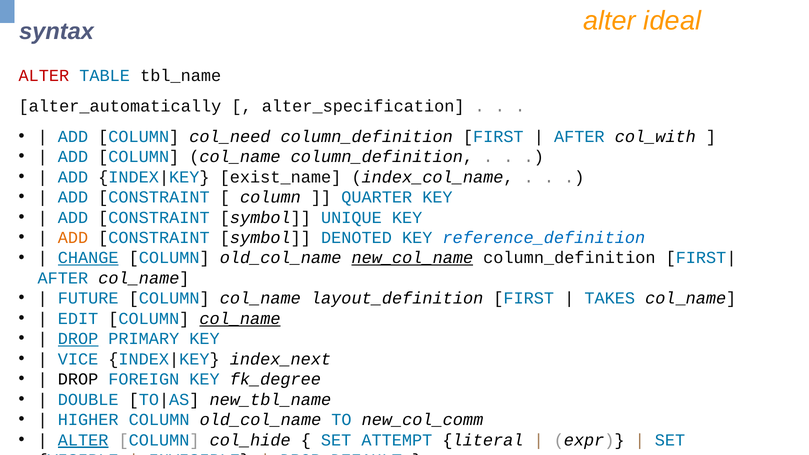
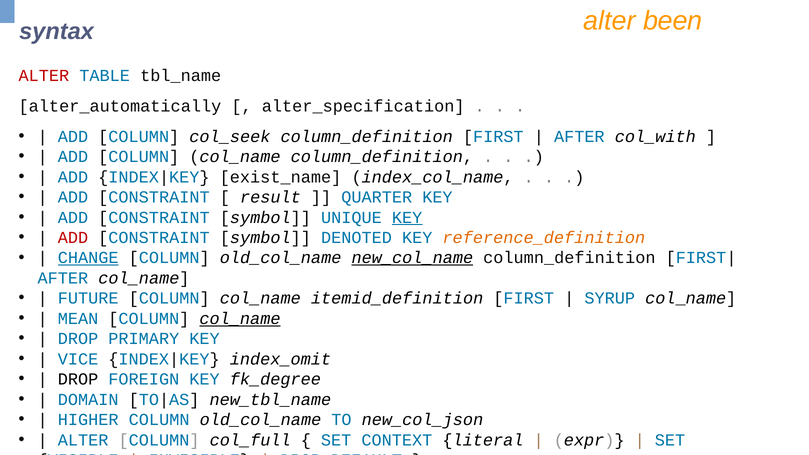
ideal: ideal -> been (673, 21)
col_need: col_need -> col_seek (230, 137)
column: column -> result (270, 197)
KEY underline: none -> present (407, 217)
ADD colour: orange -> red (73, 238)
reference_definition colour: blue -> orange (544, 238)
layout_definition: layout_definition -> itemid_definition (397, 298)
TAKES: TAKES -> SYRUP (610, 298)
EDIT: EDIT -> MEAN (78, 319)
DROP underline: present -> none (78, 339)
index_next: index_next -> index_omit (280, 359)
DOUBLE: DOUBLE -> DOMAIN (88, 400)
new_col_comm: new_col_comm -> new_col_json (422, 420)
ALTER underline: present -> none (83, 440)
col_hide: col_hide -> col_full (250, 440)
ATTEMPT: ATTEMPT -> CONTEXT (397, 440)
